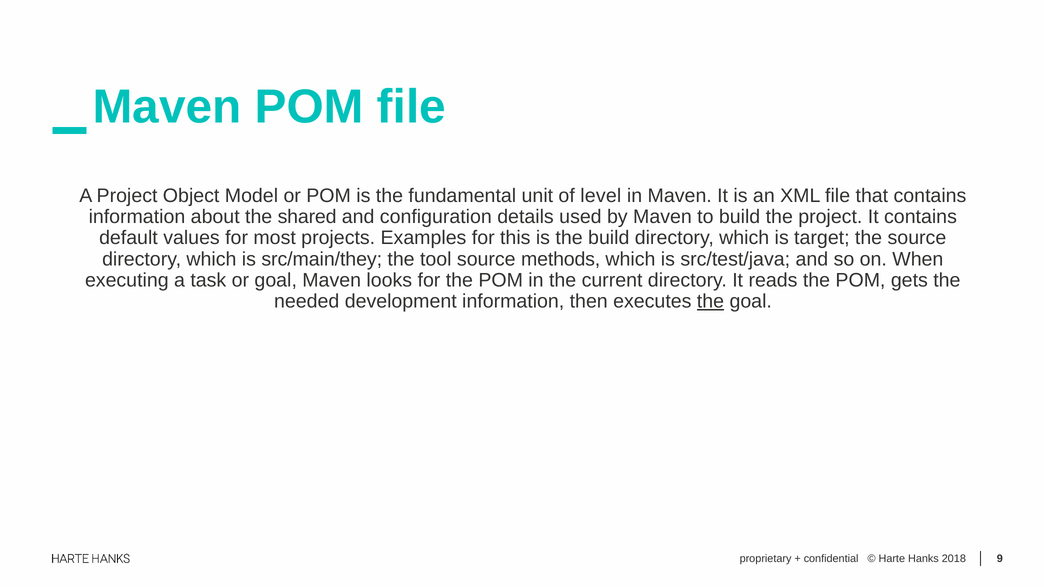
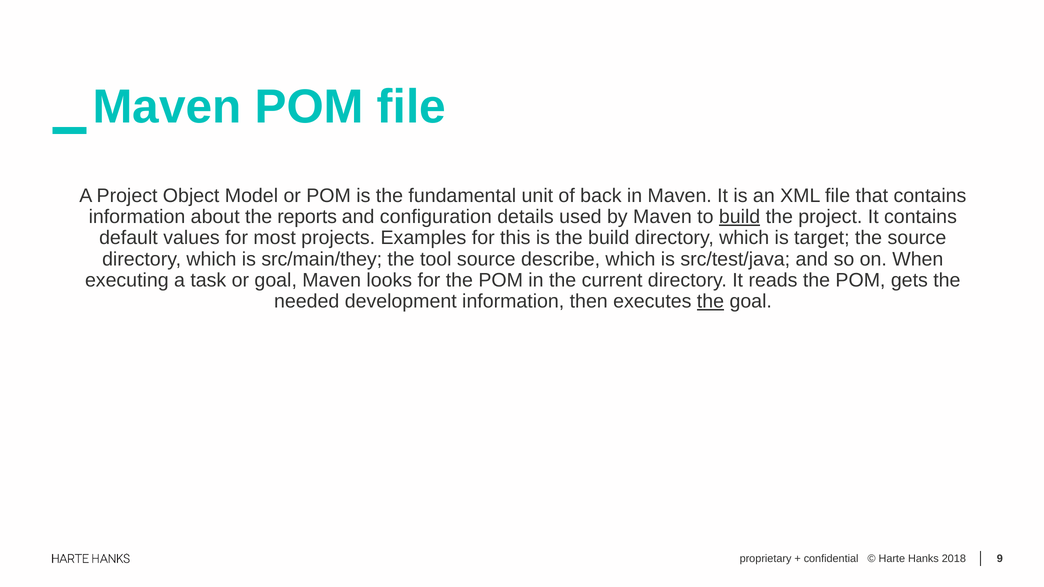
level: level -> back (601, 196)
shared: shared -> reports (307, 217)
build underline: none -> present (740, 217)
methods: methods -> describe (561, 259)
